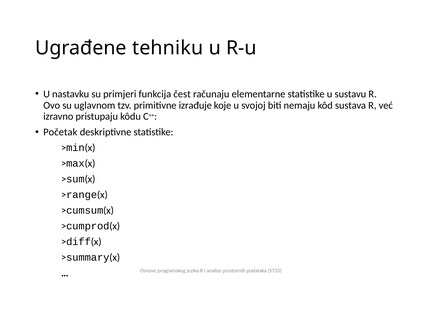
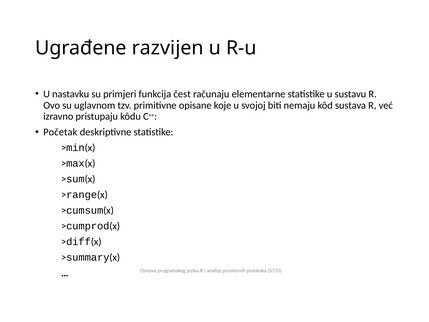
tehniku: tehniku -> razvijen (168, 48)
izrađuje: izrađuje -> opisane (195, 105)
